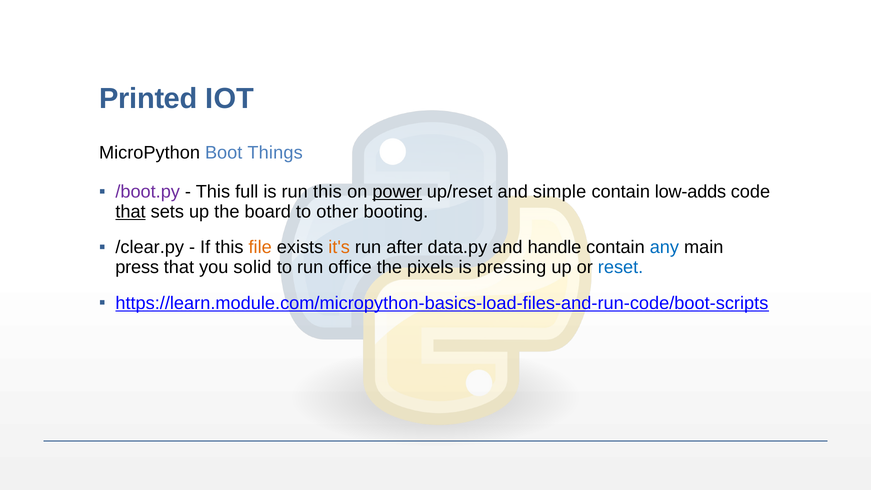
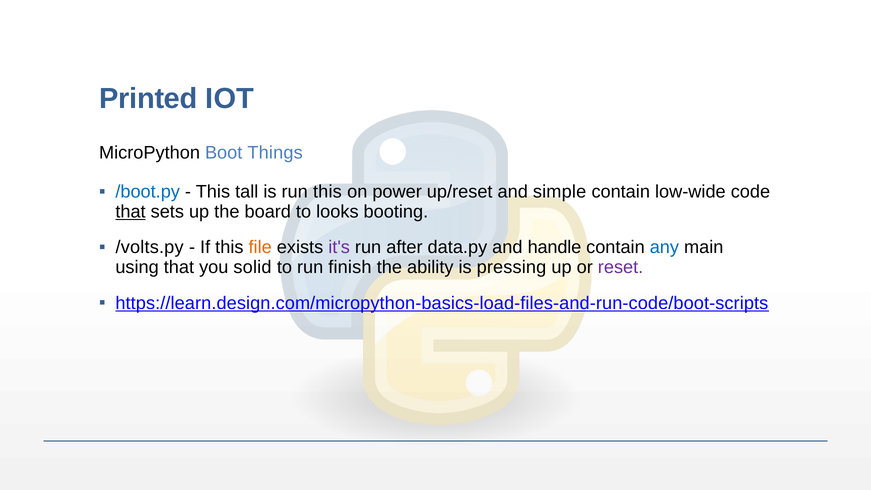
/boot.py colour: purple -> blue (148, 192)
full: full -> tall (247, 192)
power underline: present -> none (397, 192)
low-adds: low-adds -> low-wide (690, 192)
other: other -> looks (337, 211)
/clear.py: /clear.py -> /volts.py (150, 247)
it's colour: orange -> purple (339, 247)
press: press -> using (137, 267)
office: office -> finish (350, 267)
pixels: pixels -> ability (430, 267)
reset colour: blue -> purple (621, 267)
https://learn.module.com/micropython-basics-load-files-and-run-code/boot-scripts: https://learn.module.com/micropython-basics-load-files-and-run-code/boot-scripts -> https://learn.design.com/micropython-basics-load-files-and-run-code/boot-scripts (442, 303)
